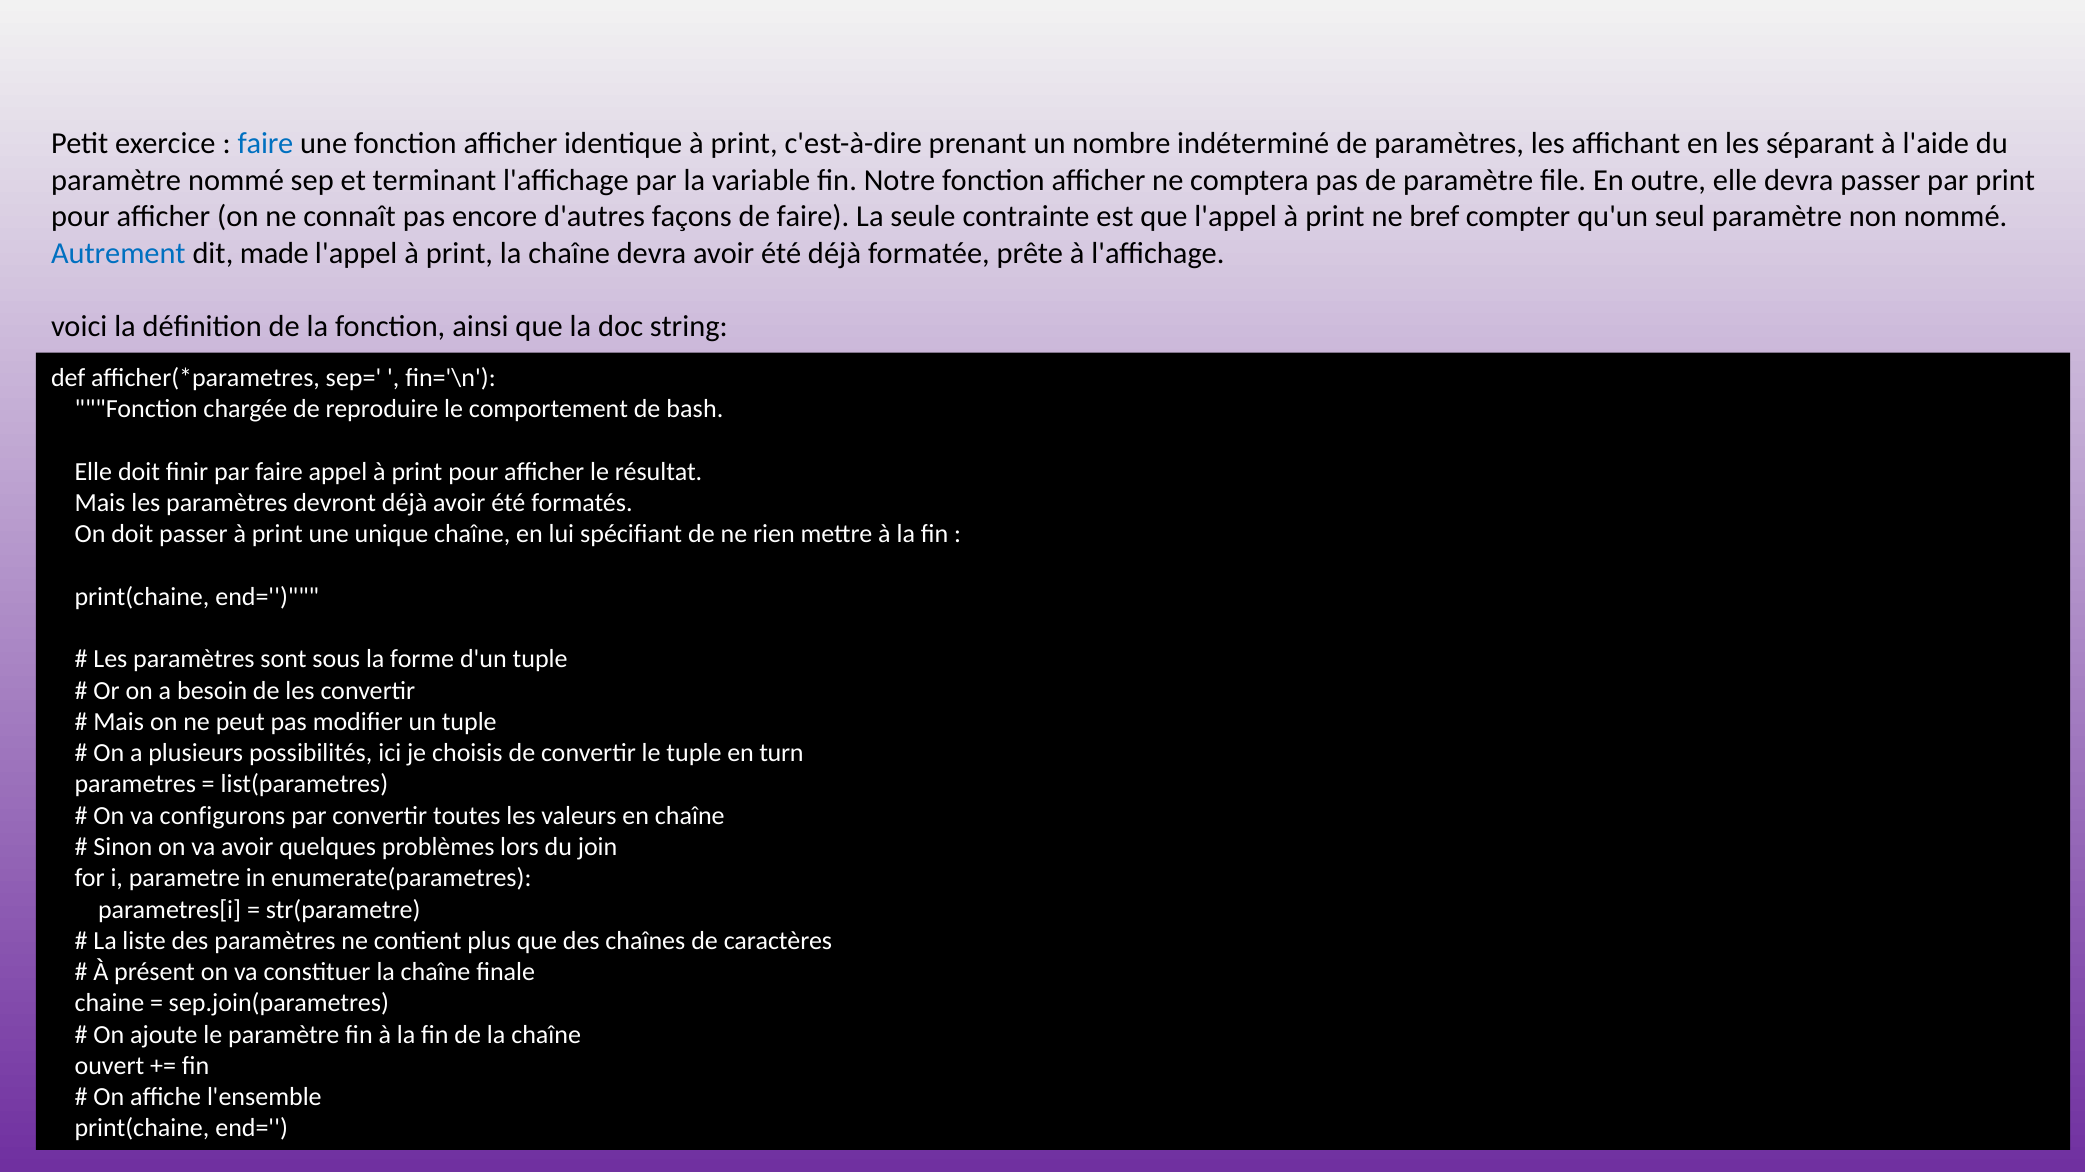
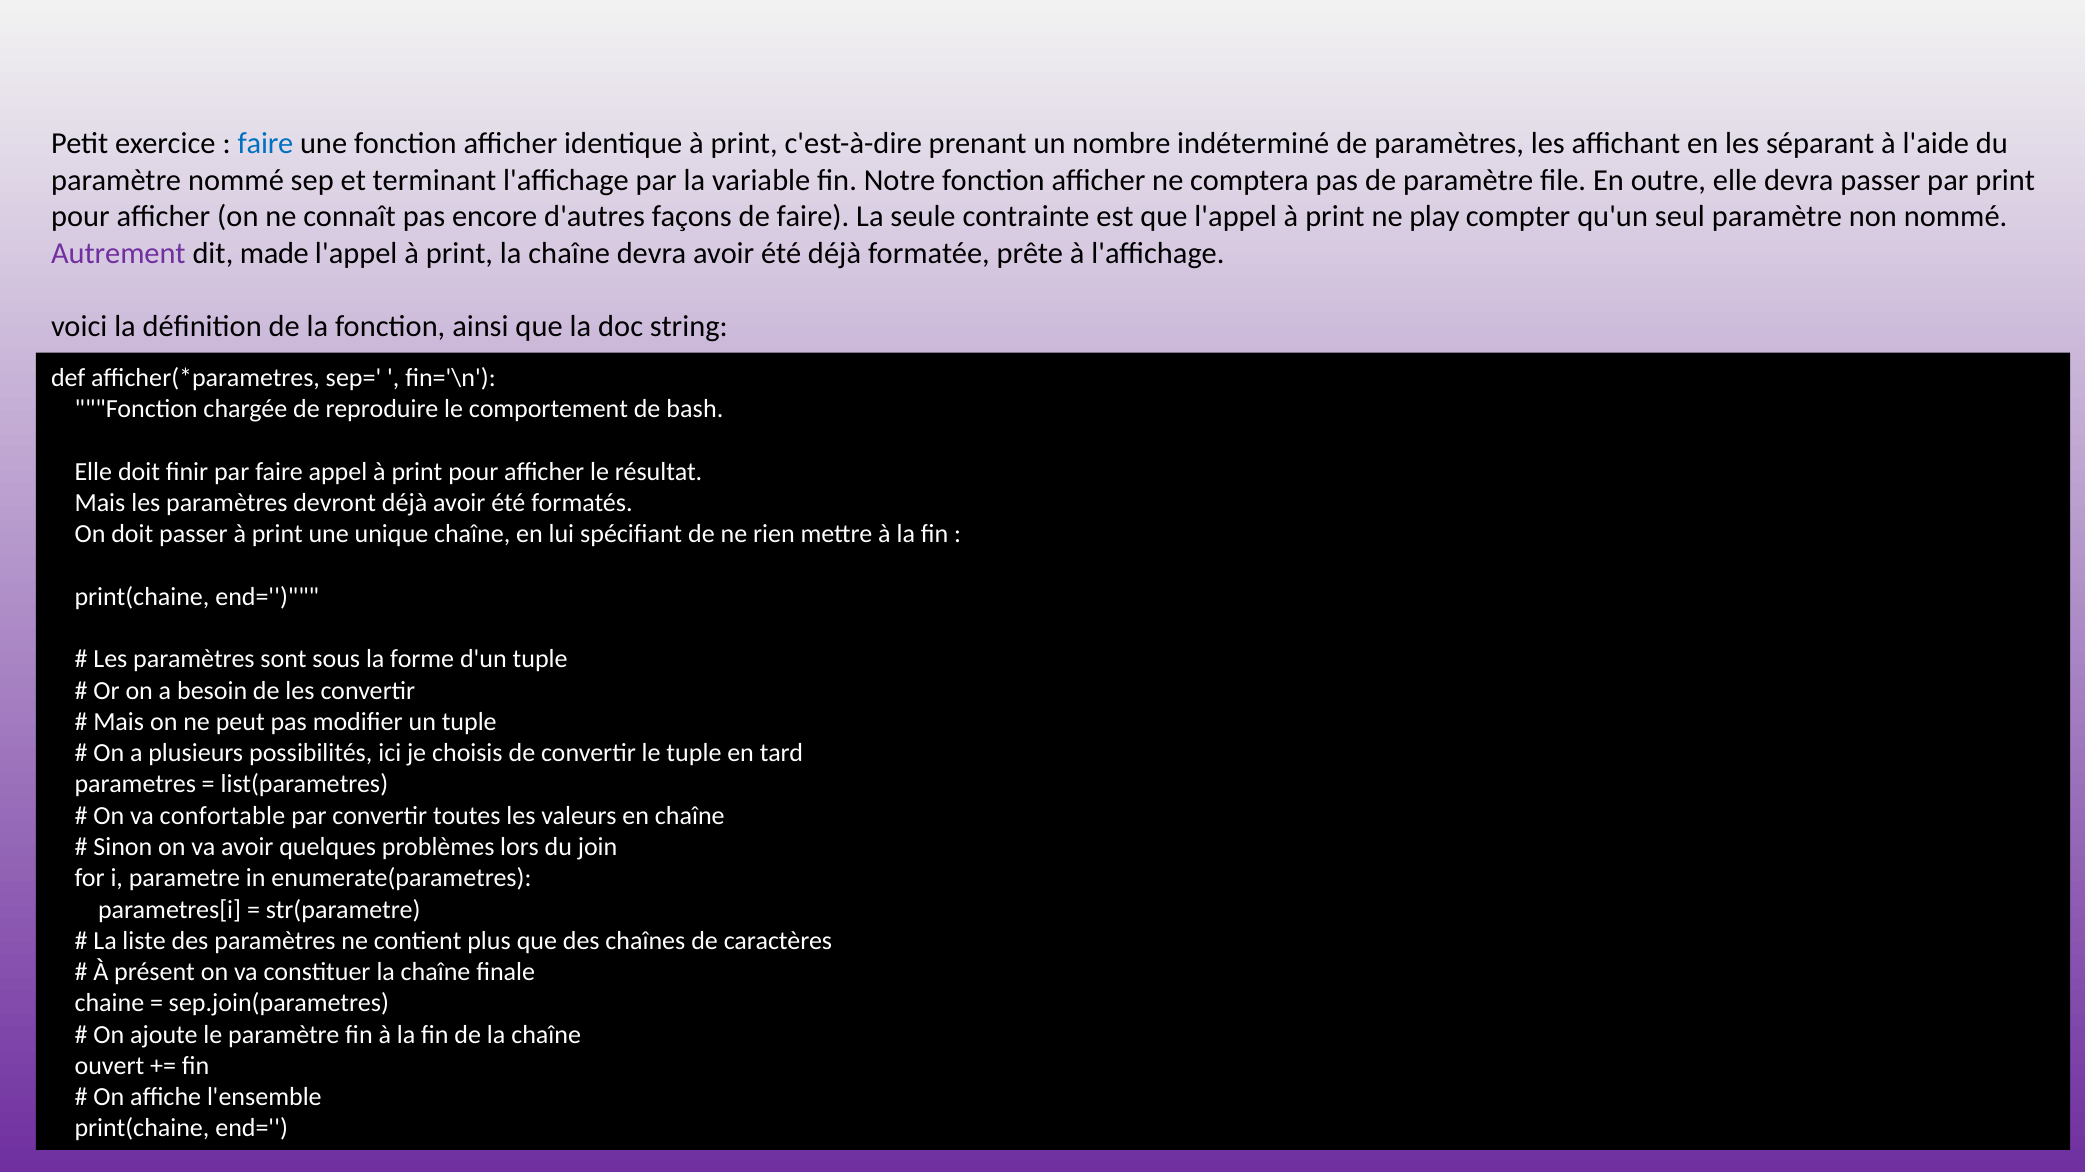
bref: bref -> play (1434, 217)
Autrement colour: blue -> purple (118, 253)
turn: turn -> tard (781, 753)
configurons: configurons -> confortable (222, 815)
